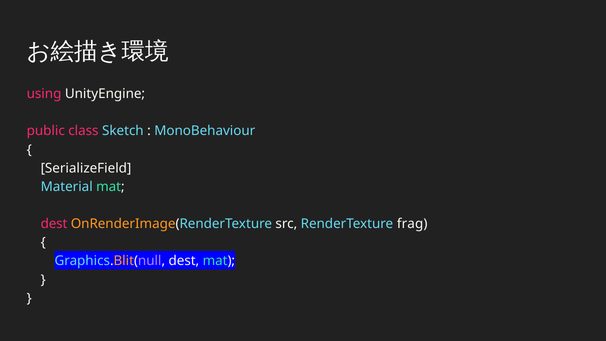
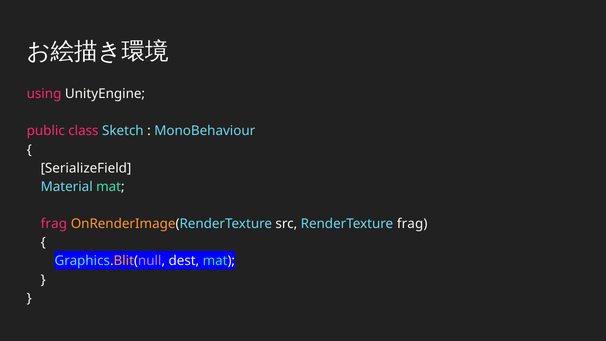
dest: dest -> frag (54, 224)
